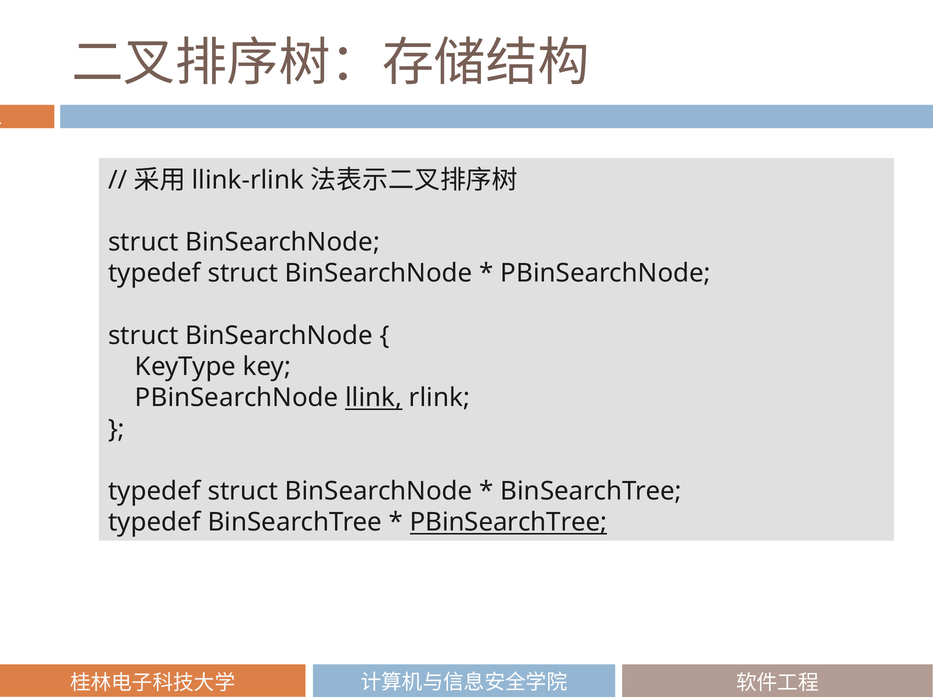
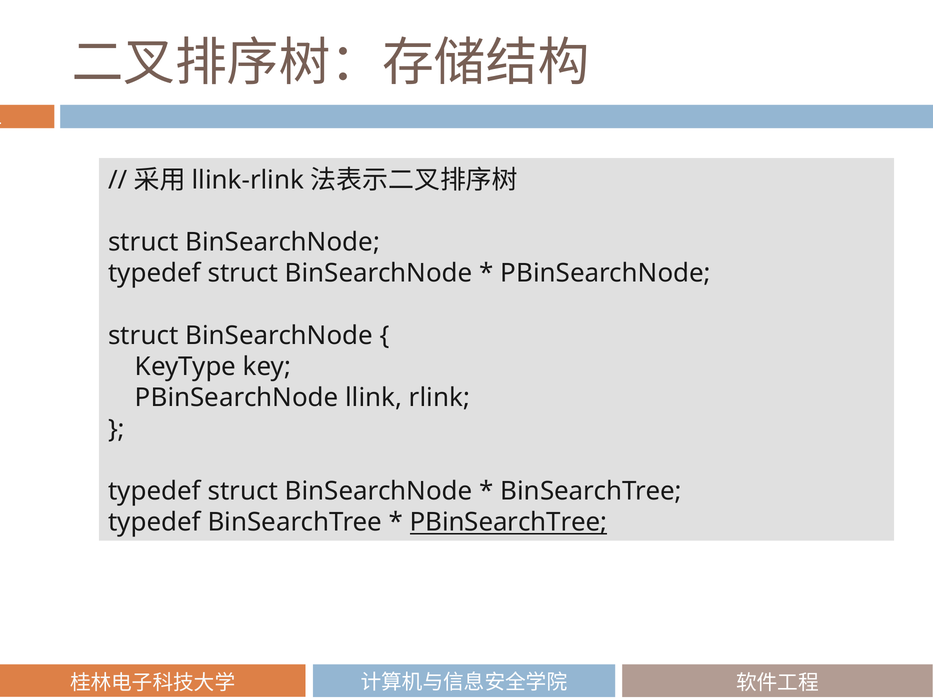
llink underline: present -> none (374, 398)
